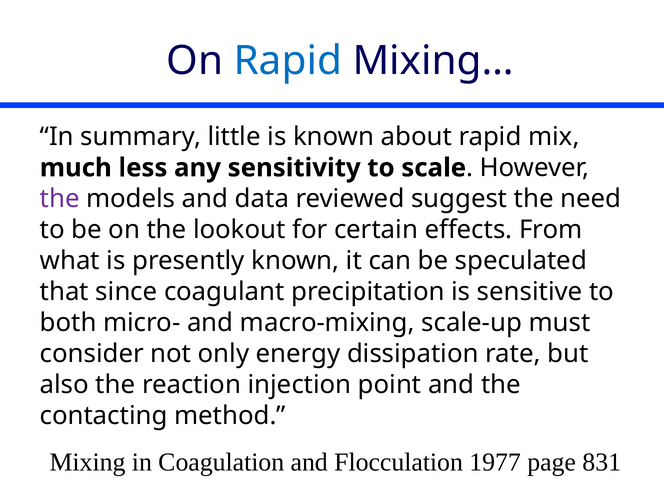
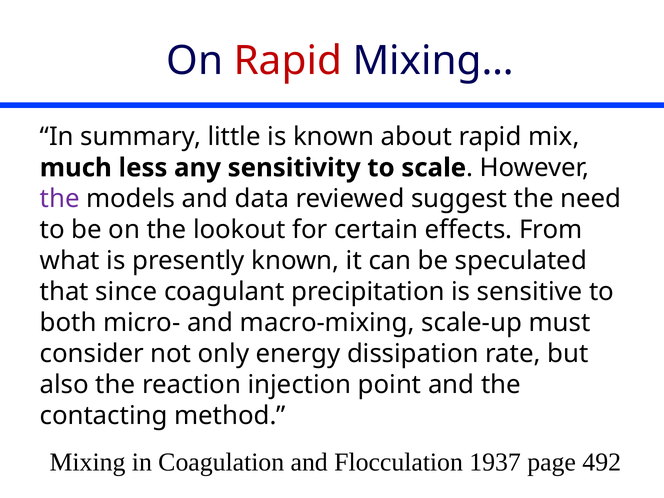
Rapid colour: blue -> red (288, 61)
1977: 1977 -> 1937 (495, 462)
831: 831 -> 492 (602, 462)
